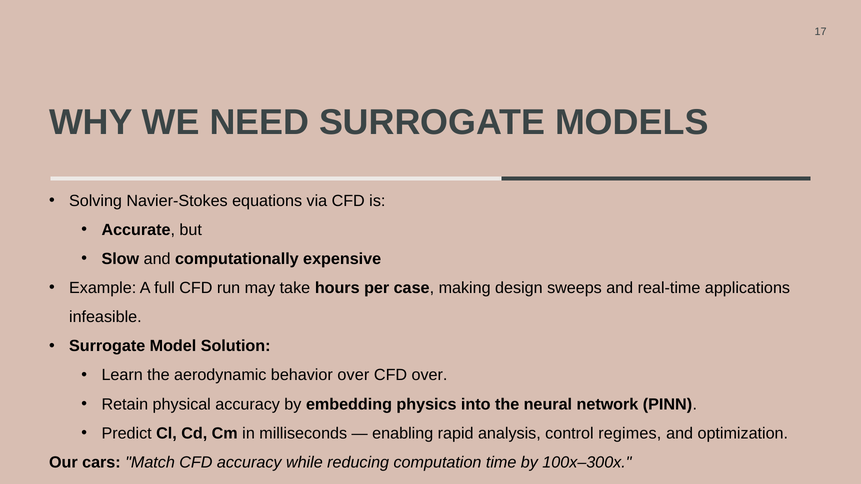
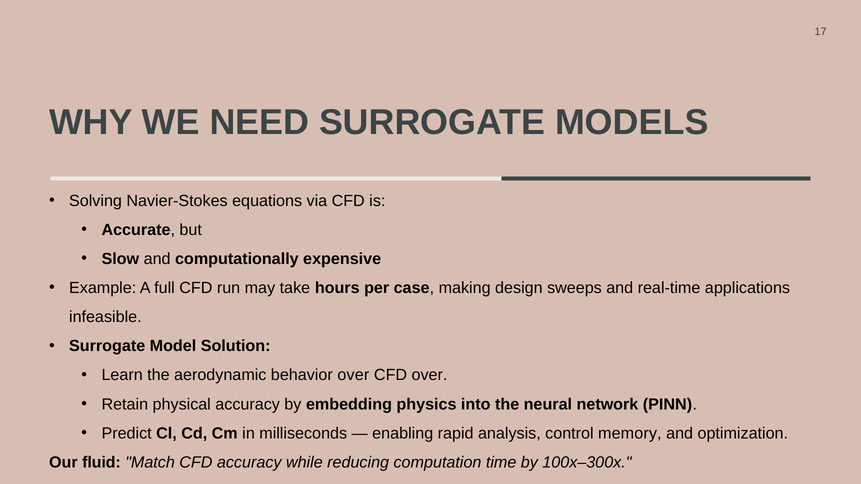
regimes: regimes -> memory (630, 433)
cars: cars -> fluid (101, 463)
